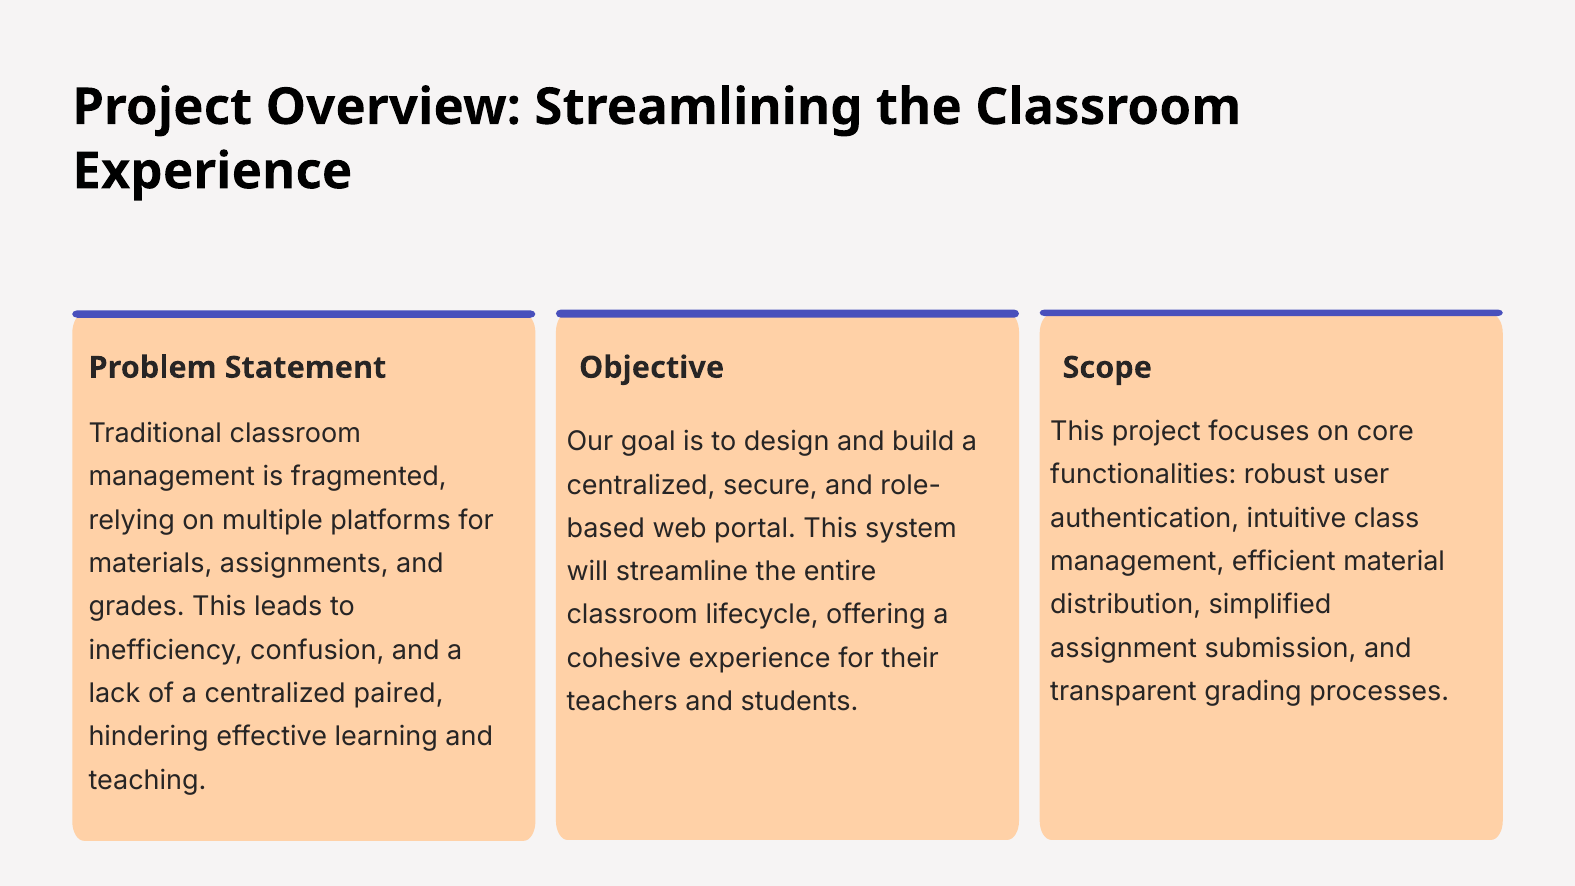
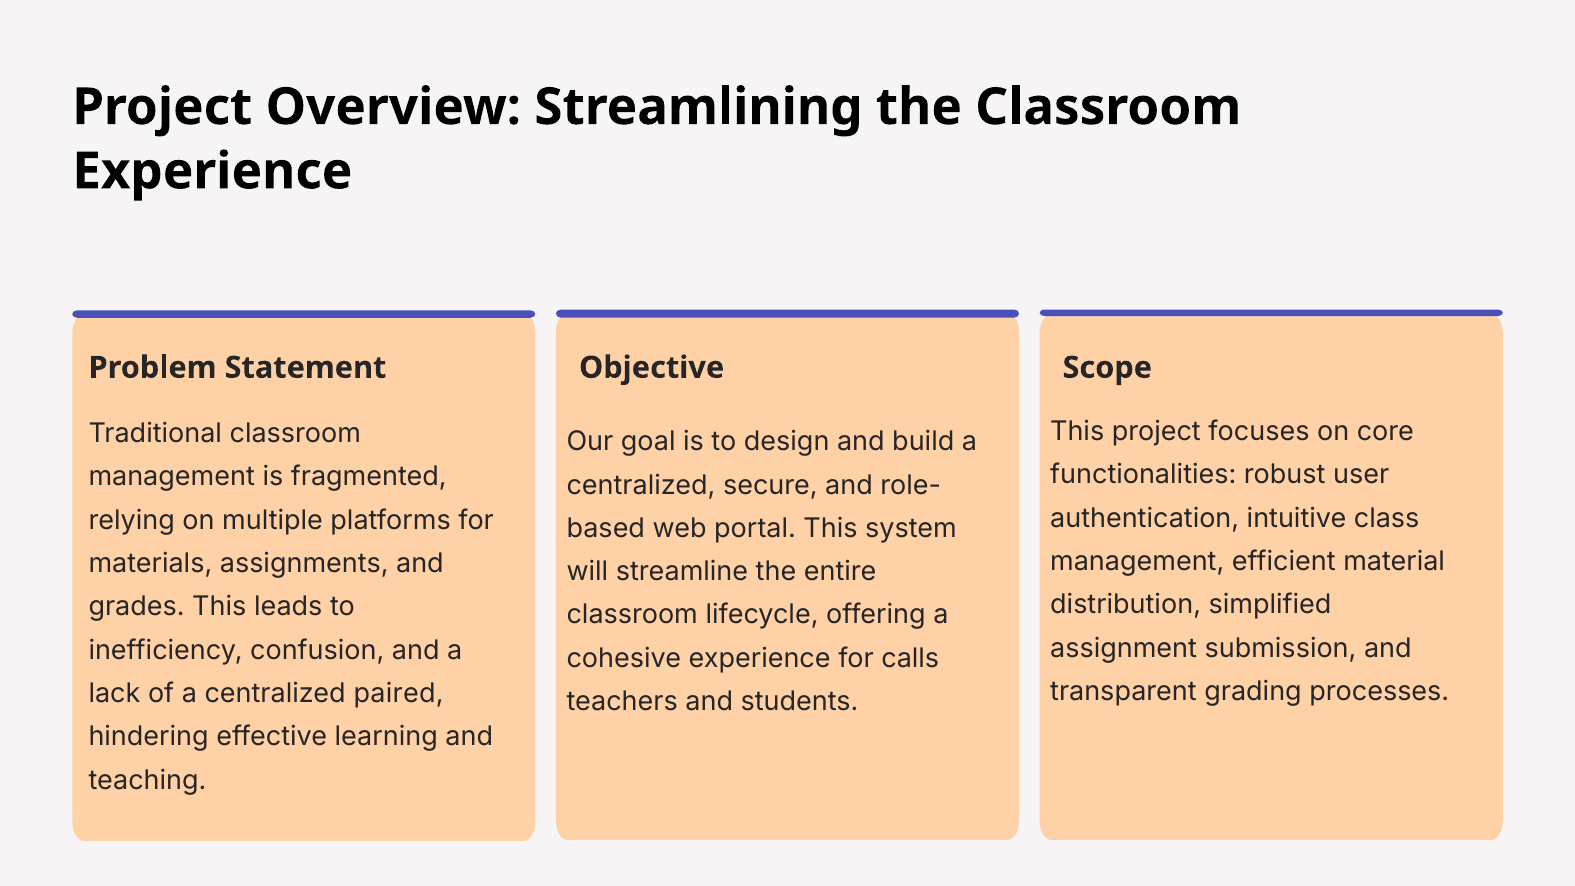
their: their -> calls (910, 658)
